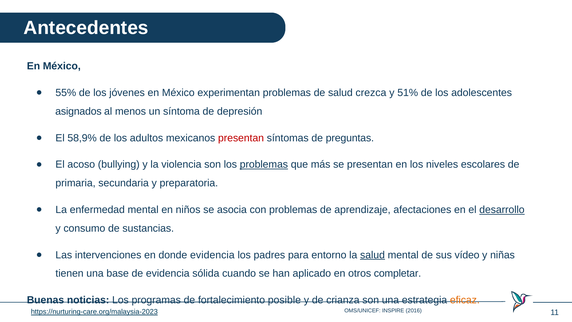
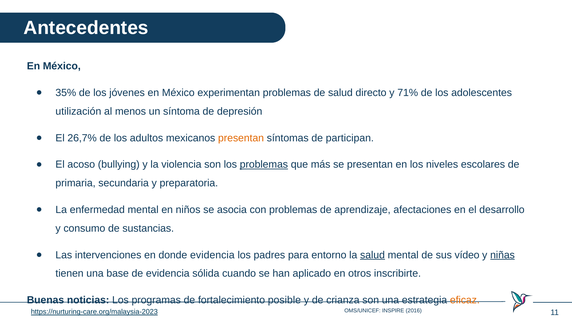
55%: 55% -> 35% (66, 93)
crezca: crezca -> directo (371, 93)
51%: 51% -> 71% (408, 93)
asignados: asignados -> utilización (78, 111)
58,9%: 58,9% -> 26,7% (82, 138)
presentan colour: red -> orange (241, 138)
preguntas: preguntas -> participan (350, 138)
desarrollo underline: present -> none (502, 210)
niñas underline: none -> present (502, 255)
completar: completar -> inscribirte (397, 273)
